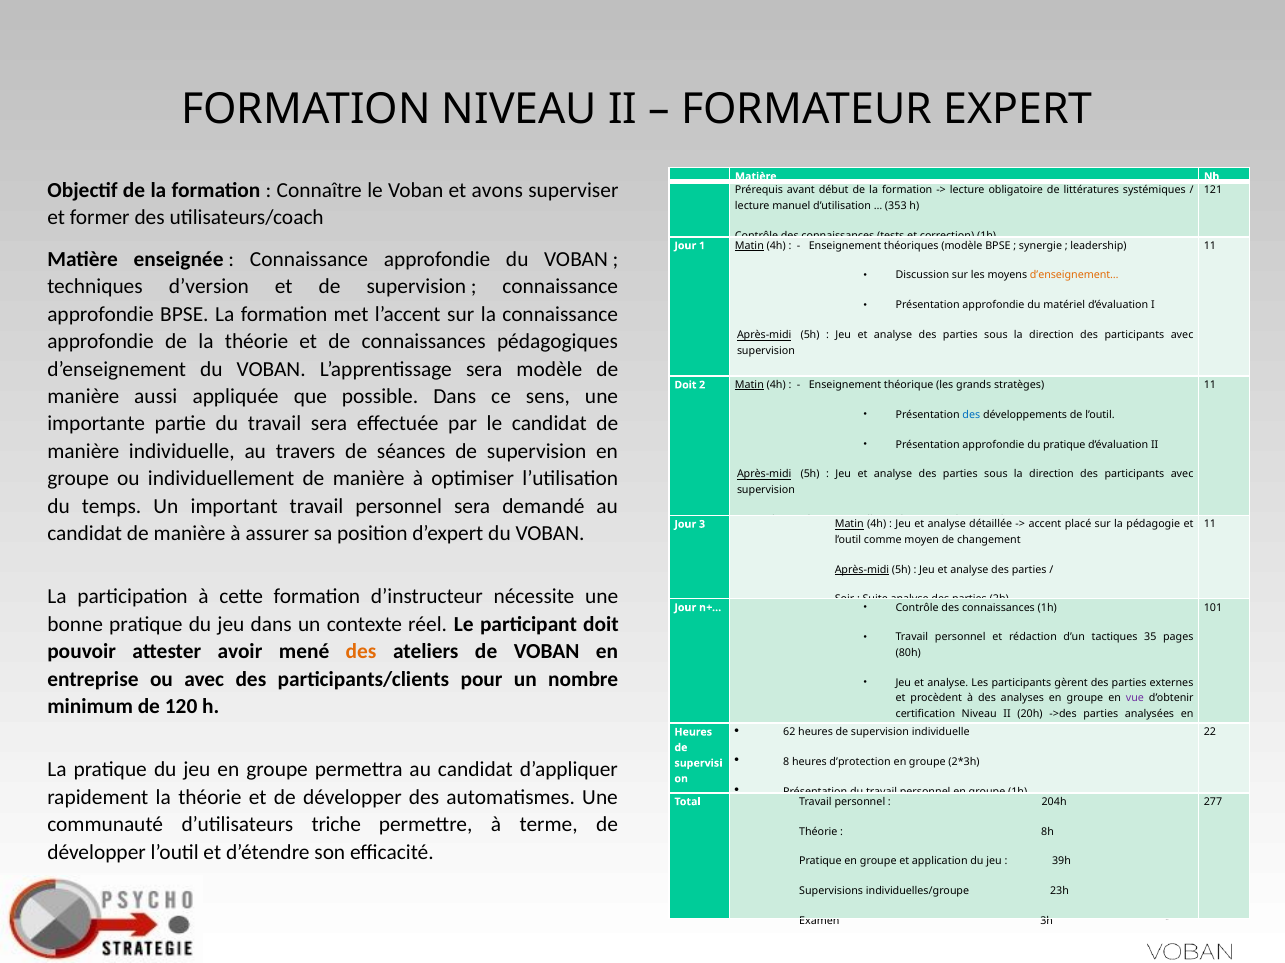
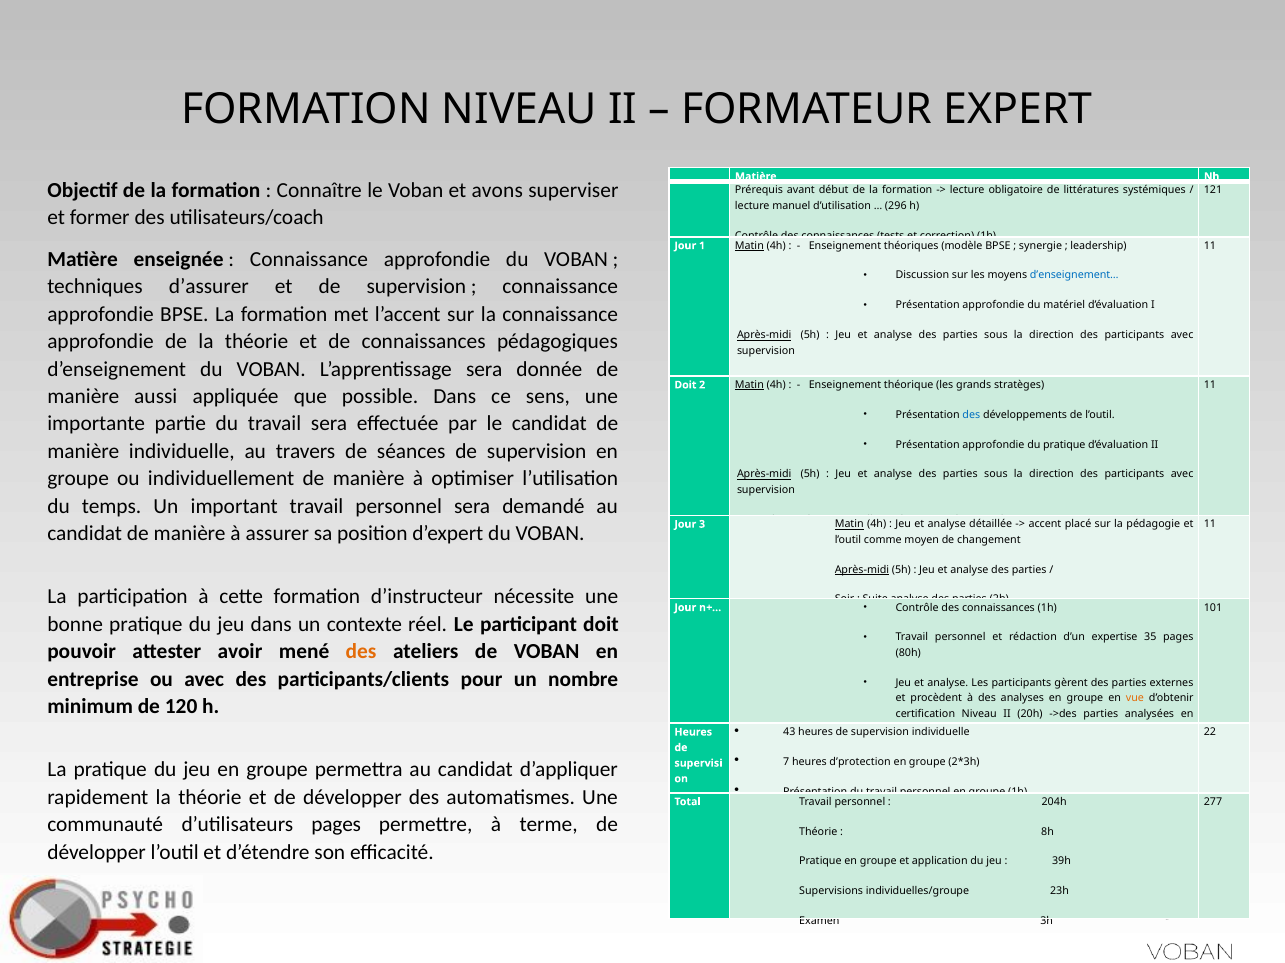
353: 353 -> 296 (896, 206)
d’enseignement… colour: orange -> blue (1074, 276)
d’version: d’version -> d’assurer (209, 287)
sera modèle: modèle -> donnée (549, 369)
tactiques: tactiques -> expertise (1115, 638)
vue colour: purple -> orange (1135, 699)
62: 62 -> 43 (789, 733)
8: 8 -> 7 (786, 762)
d’utilisateurs triche: triche -> pages (336, 825)
